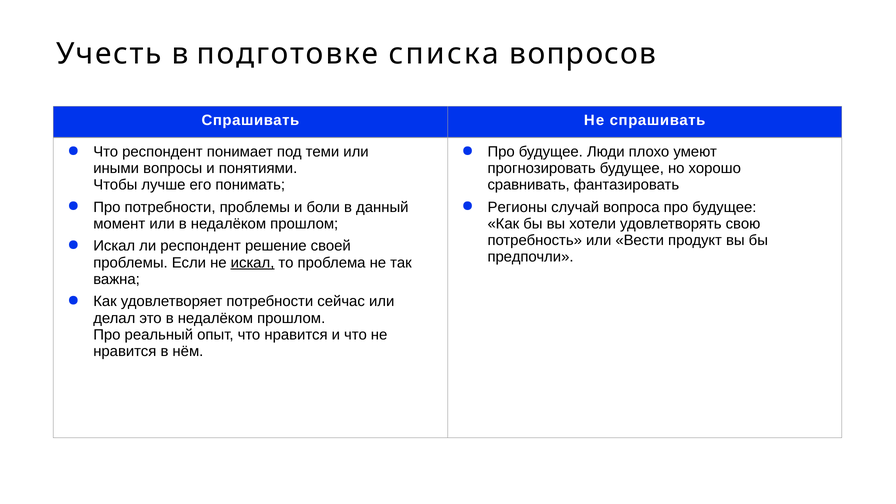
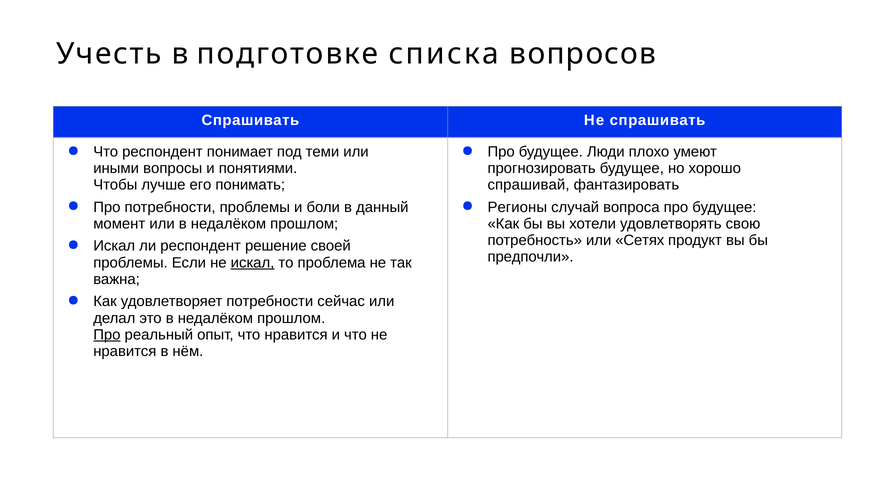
сравнивать: сравнивать -> спрашивай (529, 185)
Вести: Вести -> Сетях (640, 240)
Про underline: none -> present (107, 335)
